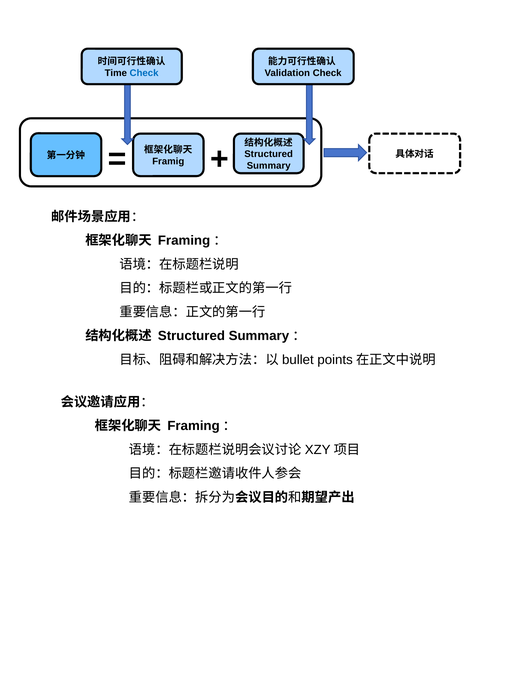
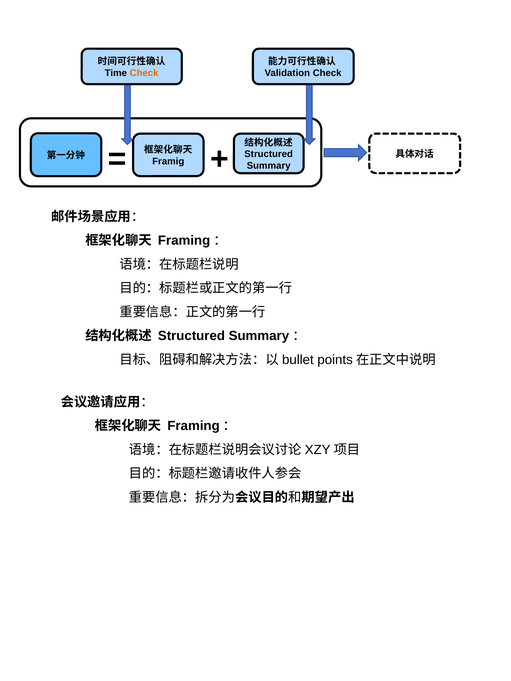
Check colour: blue -> orange (144, 73)
